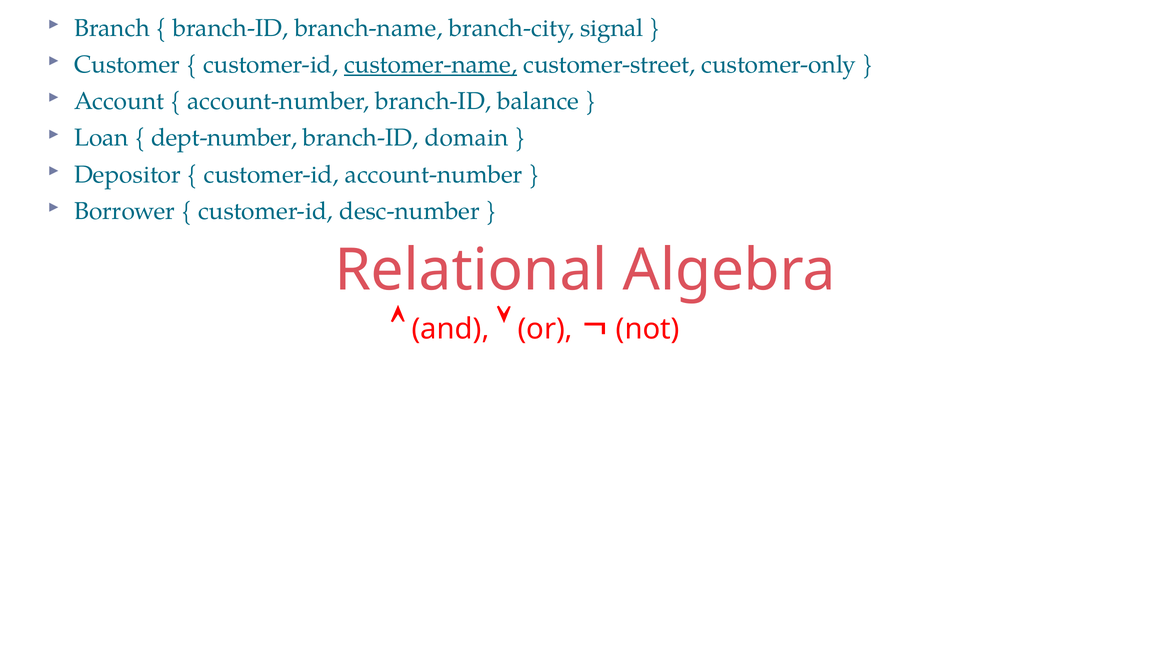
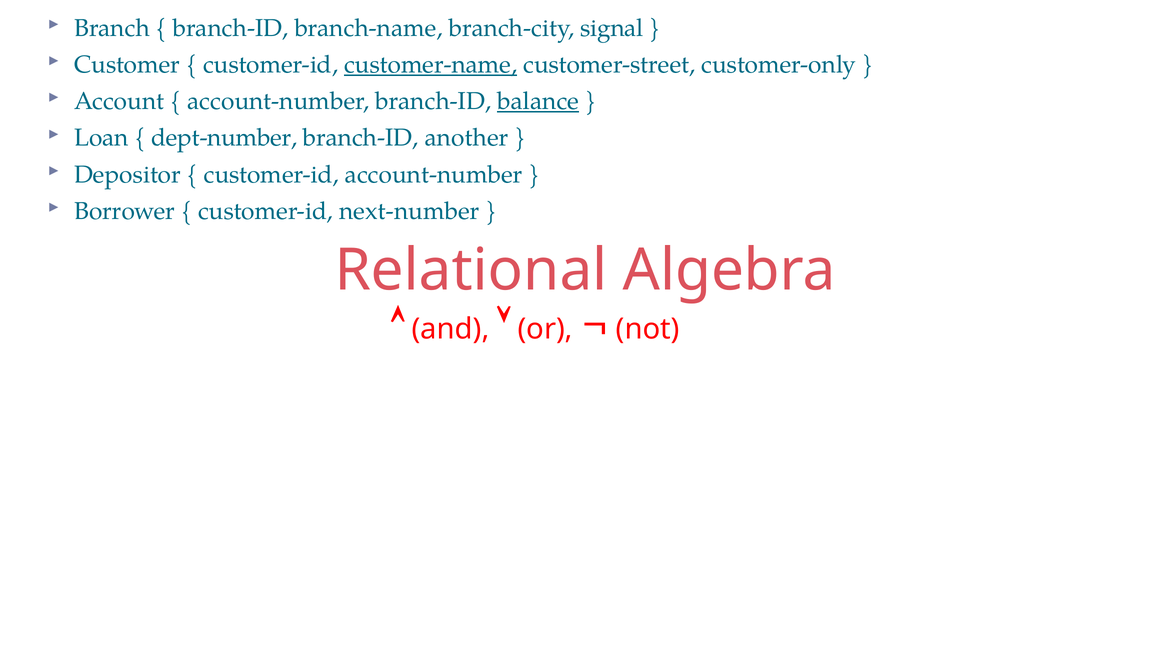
balance underline: none -> present (538, 101)
domain: domain -> another (467, 138)
desc-number: desc-number -> next-number (409, 211)
